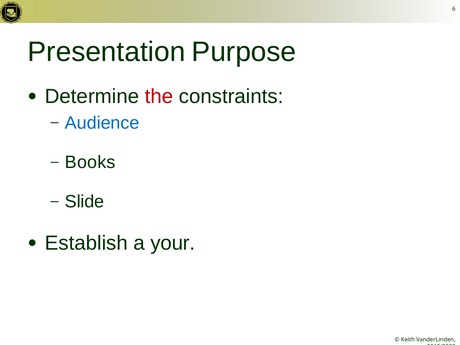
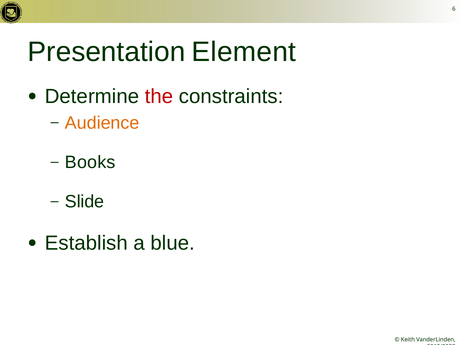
Purpose: Purpose -> Element (244, 52)
Audience colour: blue -> orange (102, 123)
your: your -> blue (173, 243)
